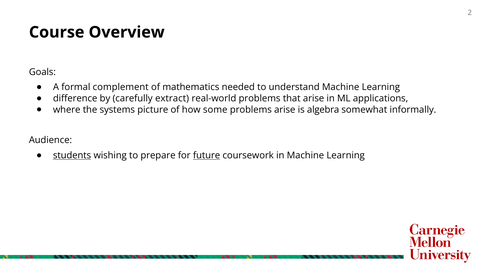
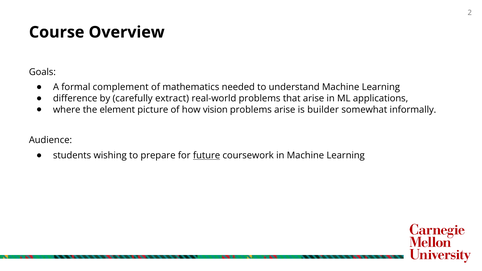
systems: systems -> element (117, 110)
some: some -> vision (215, 110)
algebra: algebra -> builder (323, 110)
students underline: present -> none (72, 156)
